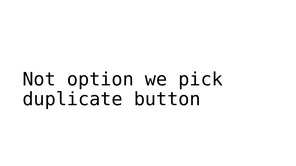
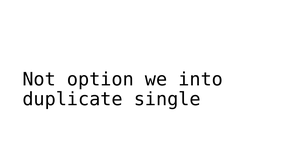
pick: pick -> into (201, 80)
button: button -> single (167, 100)
